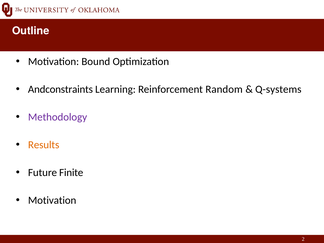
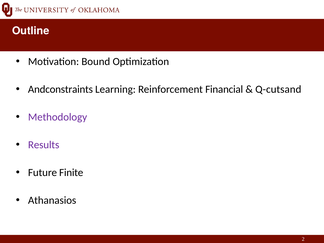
Random: Random -> Financial (224, 89)
Q-systems: Q-systems -> Q-cutsand (278, 89)
Results colour: orange -> purple (44, 145)
Motivation: Motivation -> Athanasios (52, 200)
